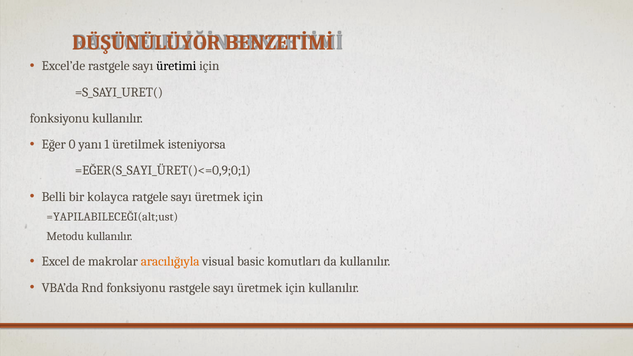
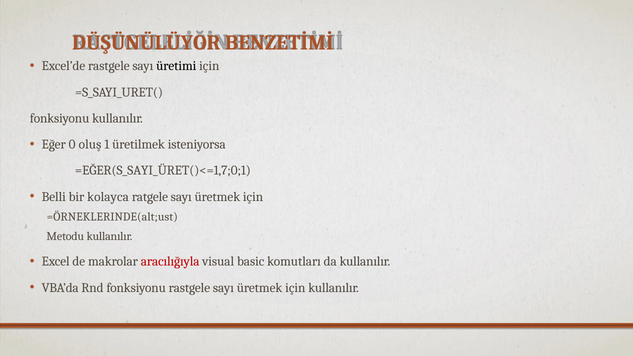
yanı: yanı -> oluş (90, 144)
=EĞER(S_SAYI_ÜRET()<=0,9;0;1: =EĞER(S_SAYI_ÜRET()<=0,9;0;1 -> =EĞER(S_SAYI_ÜRET()<=1,7;0;1 (163, 171)
=YAPILABILECEĞI(alt;ust: =YAPILABILECEĞI(alt;ust -> =ÖRNEKLERINDE(alt;ust (112, 217)
aracılığıyla colour: orange -> red (170, 262)
